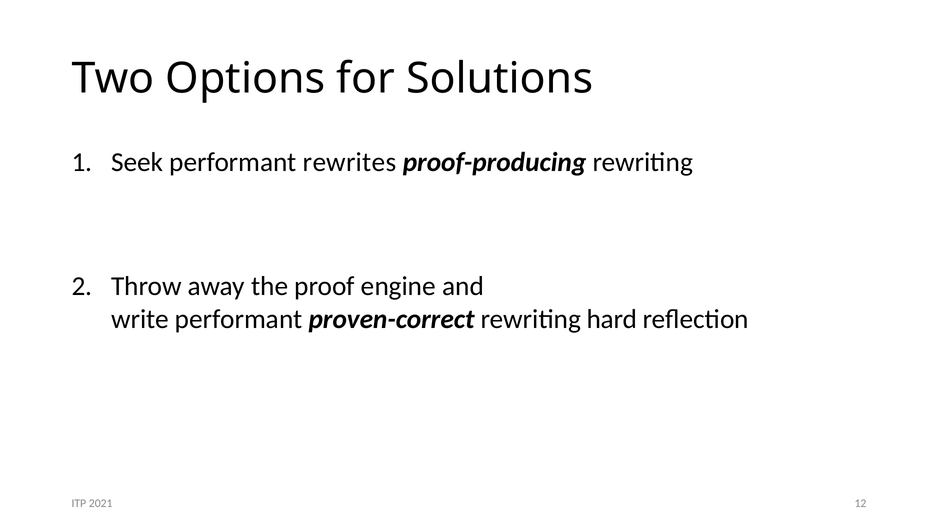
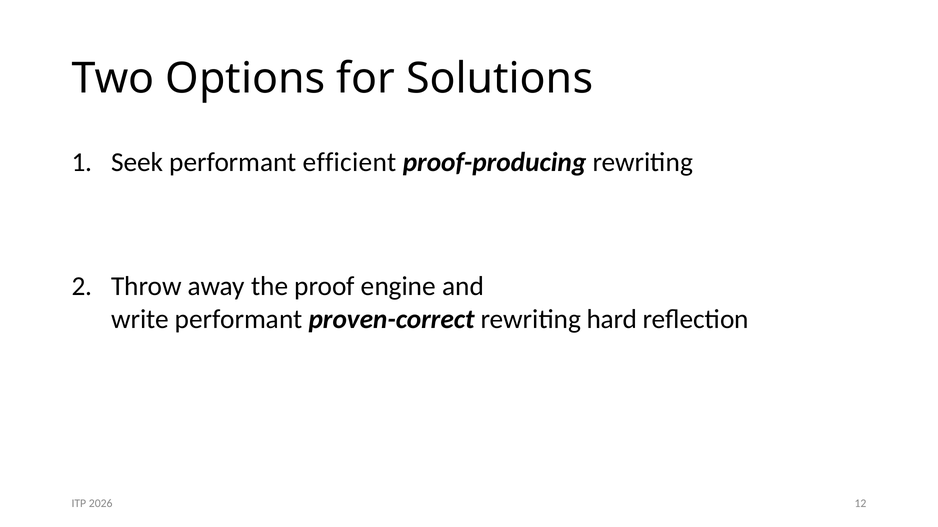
rewrites: rewrites -> efficient (350, 162)
2021: 2021 -> 2026 (101, 504)
